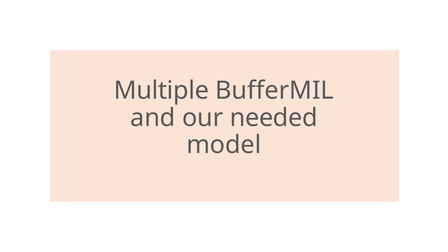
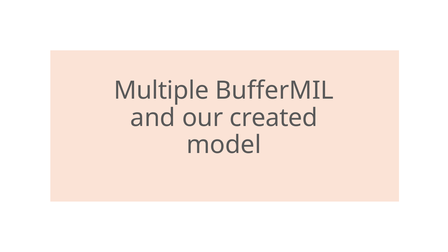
needed: needed -> created (274, 118)
